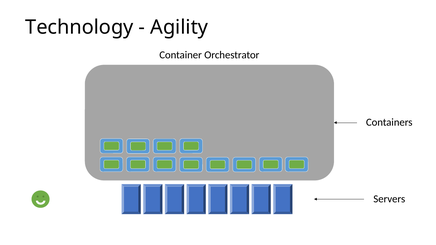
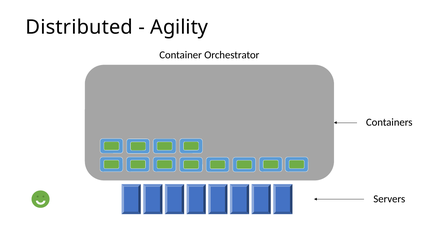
Technology: Technology -> Distributed (79, 27)
